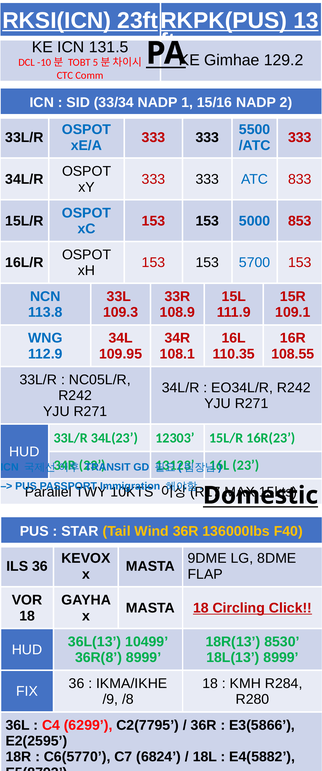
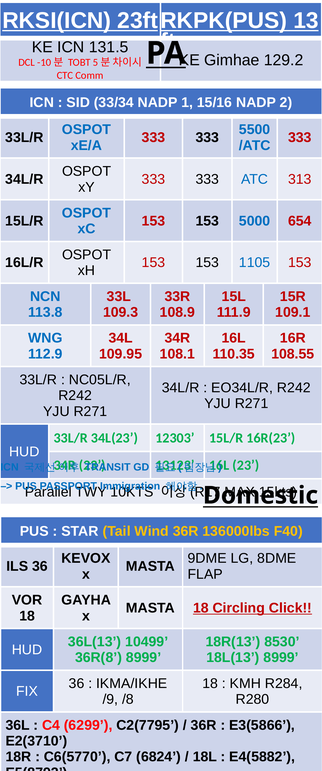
833: 833 -> 313 (300, 179)
853: 853 -> 654 (300, 221)
5700: 5700 -> 1105 (255, 262)
E2(2595: E2(2595 -> E2(3710 (36, 740)
